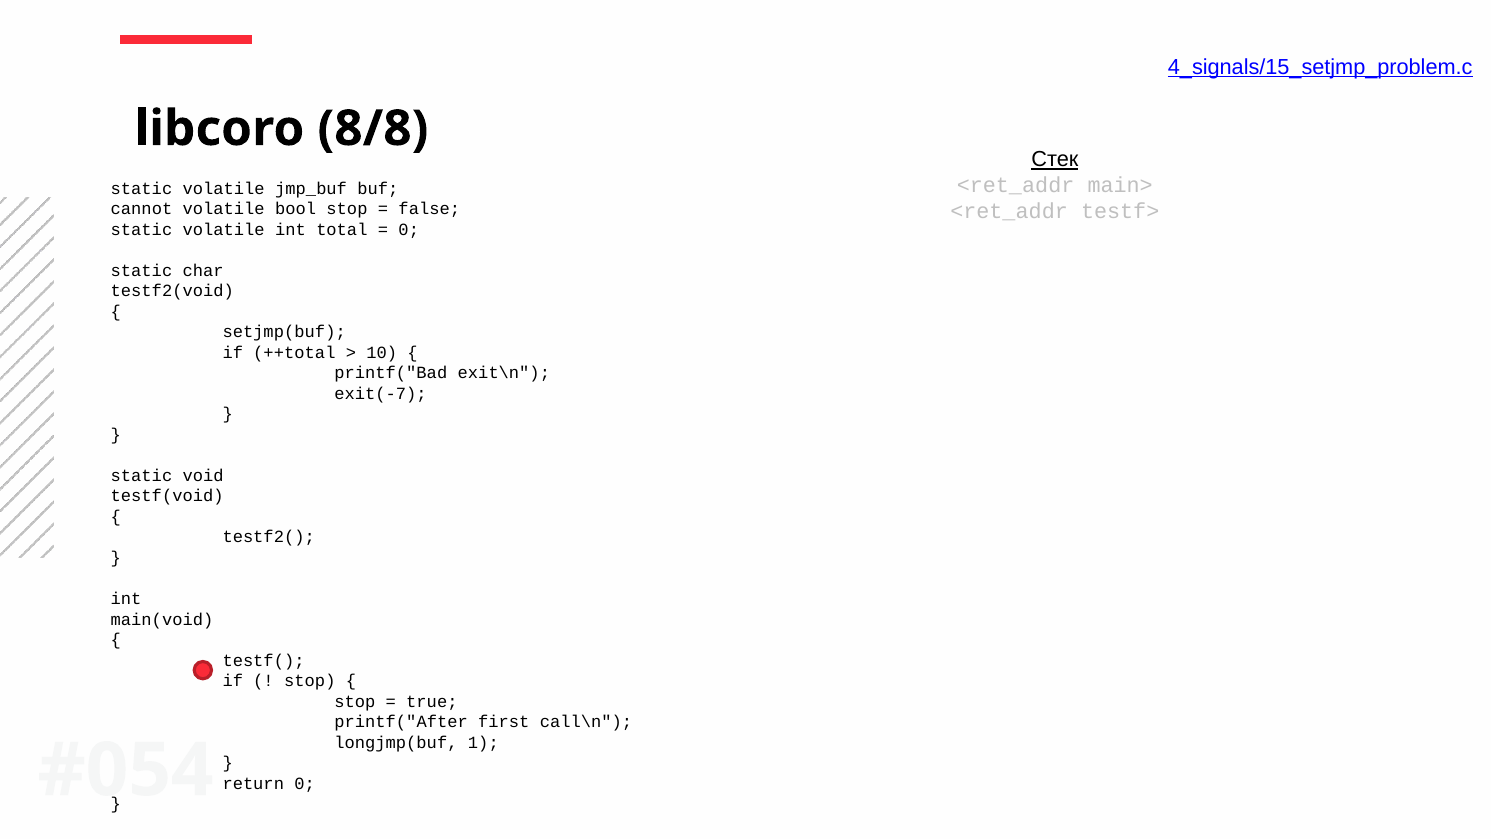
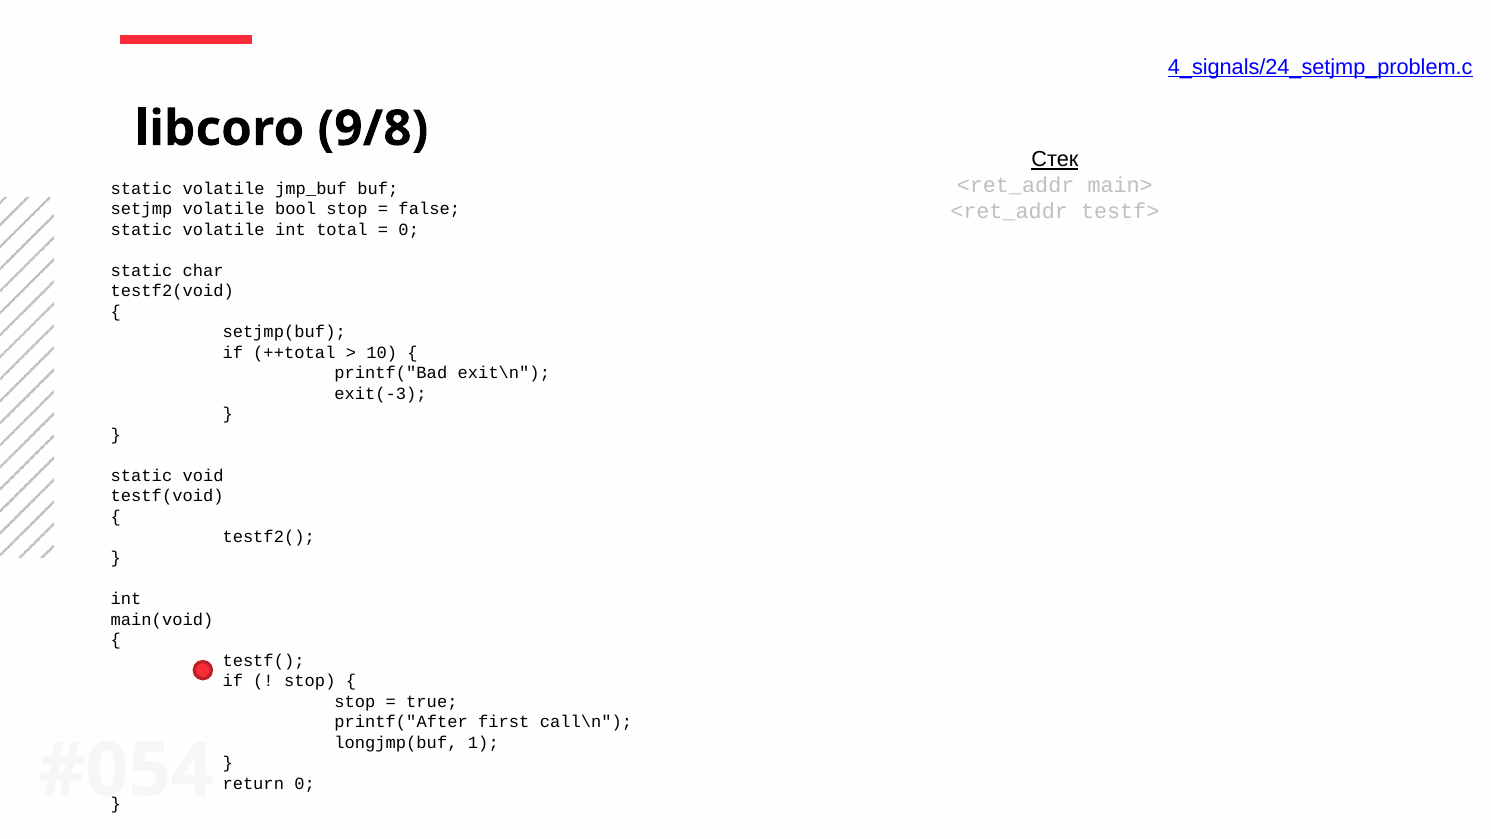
4_signals/15_setjmp_problem.c: 4_signals/15_setjmp_problem.c -> 4_signals/24_setjmp_problem.c (1320, 67)
8/8: 8/8 -> 9/8 (373, 129)
cannot: cannot -> setjmp (141, 209)
exit(-7: exit(-7 -> exit(-3 (381, 394)
